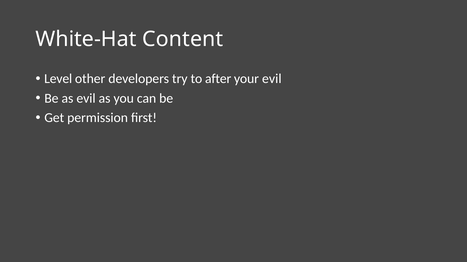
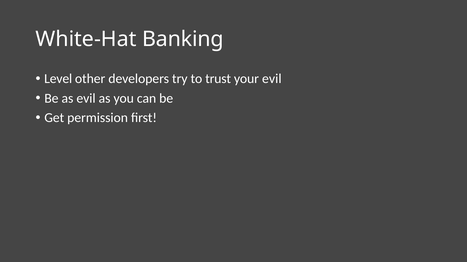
Content: Content -> Banking (183, 39)
after: after -> trust (218, 79)
